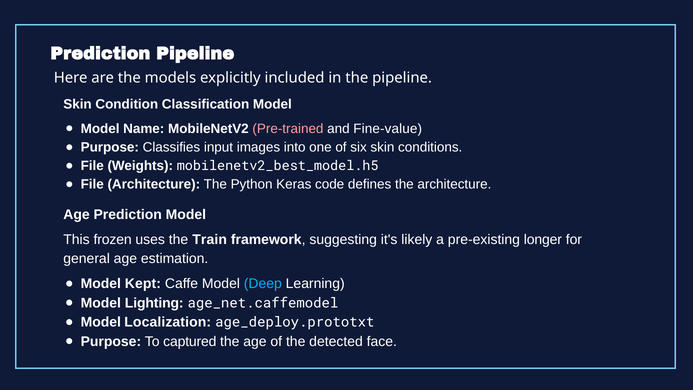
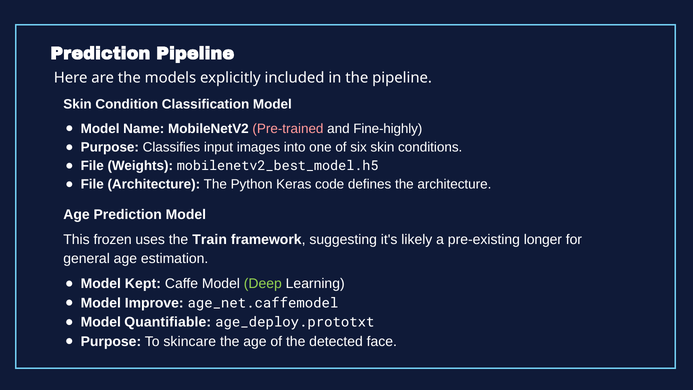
Fine-value: Fine-value -> Fine-highly (388, 129)
Deep colour: light blue -> light green (263, 284)
Lighting: Lighting -> Improve (154, 303)
Localization: Localization -> Quantifiable (168, 322)
captured: captured -> skincare (190, 341)
